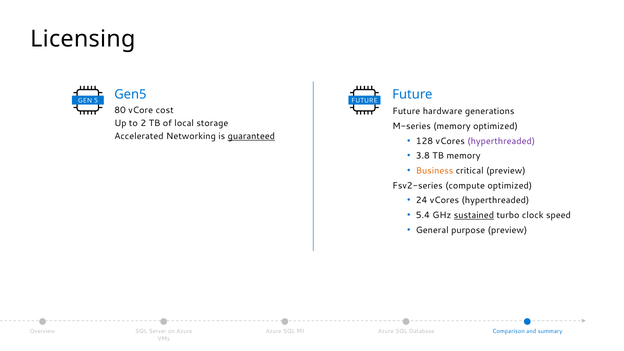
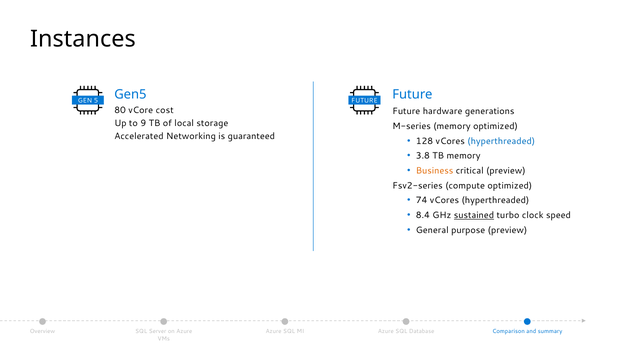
Licensing: Licensing -> Instances (83, 39)
2: 2 -> 9 (143, 123)
guaranteed underline: present -> none (251, 136)
hyperthreaded colour: purple -> blue (501, 141)
24: 24 -> 74 (422, 200)
5.4: 5.4 -> 8.4 (423, 215)
